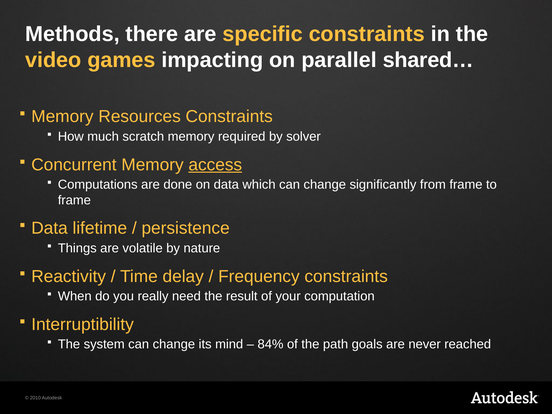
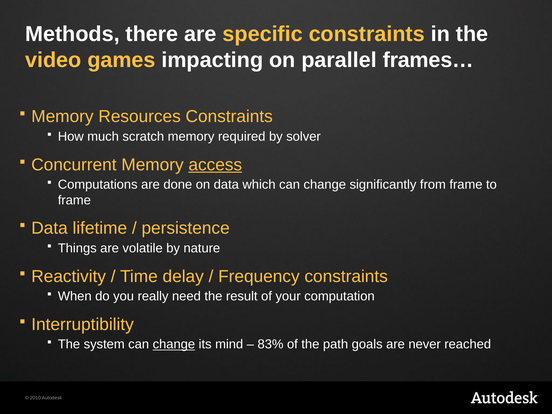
shared…: shared… -> frames… (428, 60)
change underline: none -> present (174, 344)
84%: 84% -> 83% (271, 344)
